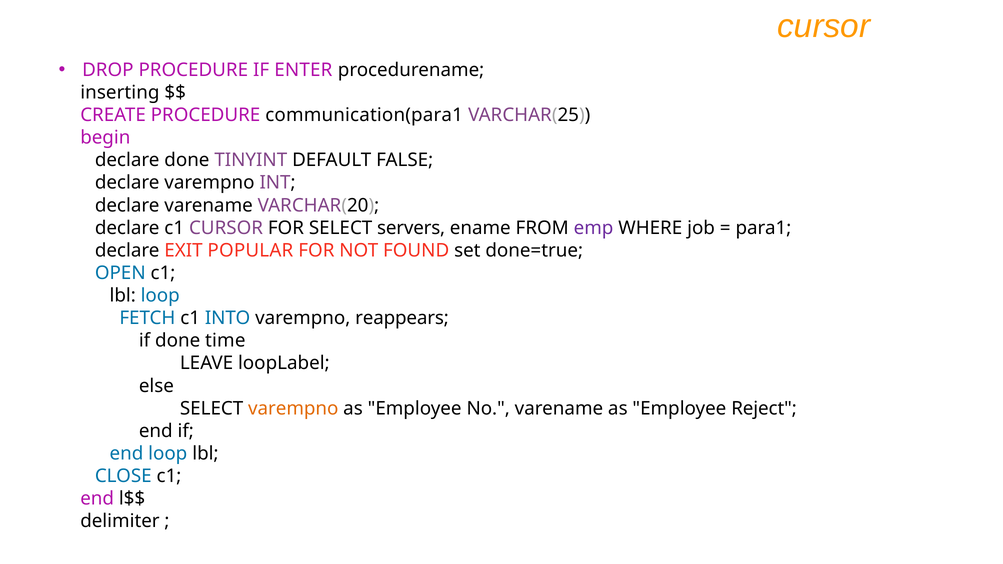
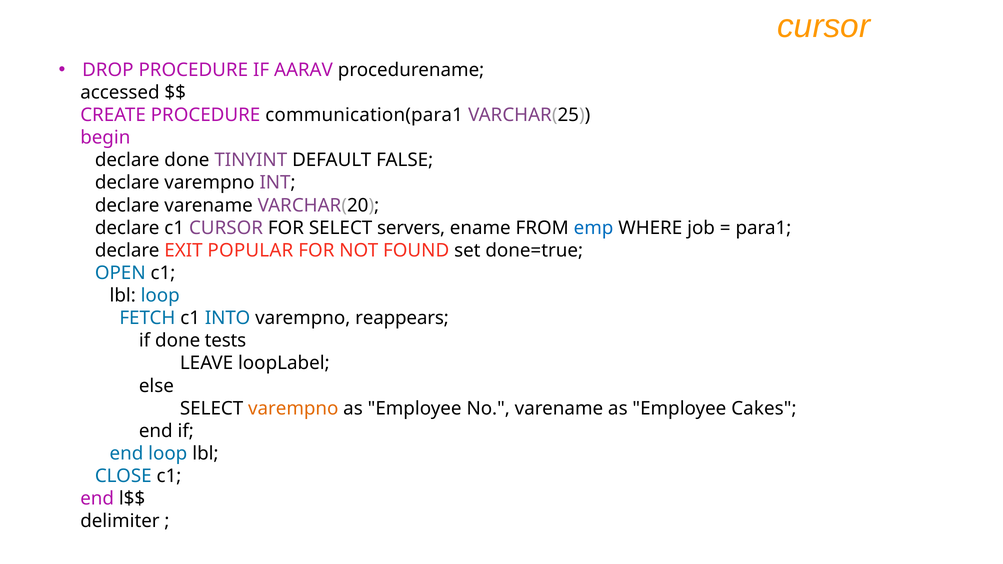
ENTER: ENTER -> AARAV (303, 70)
inserting: inserting -> accessed (120, 93)
emp colour: purple -> blue (594, 228)
time: time -> tests (225, 341)
Reject: Reject -> Cakes (764, 409)
